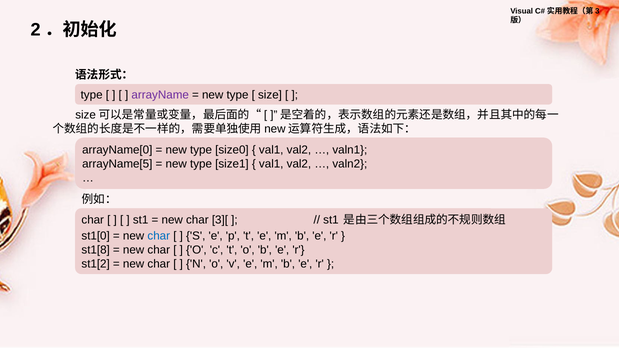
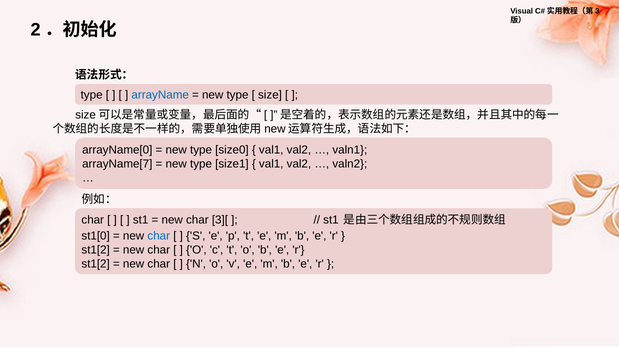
arrayName colour: purple -> blue (160, 95)
arrayName[5: arrayName[5 -> arrayName[7 (117, 164)
st1[8: st1[8 -> st1[2 (96, 250)
